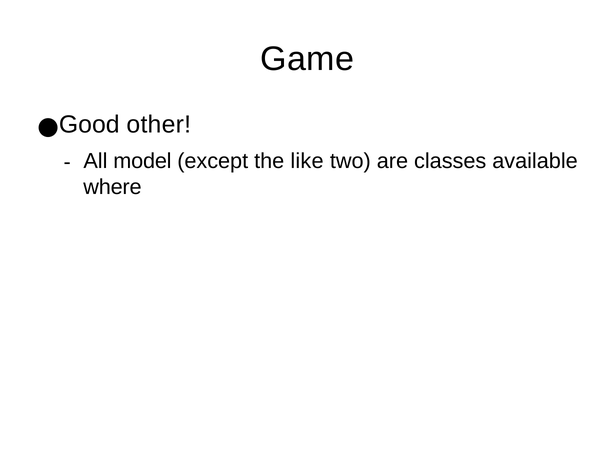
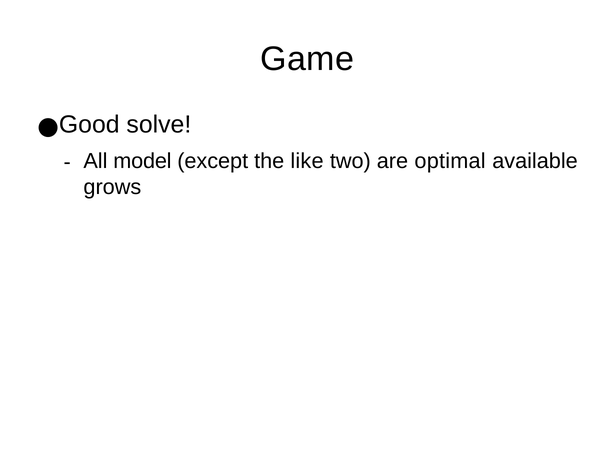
other: other -> solve (159, 125)
classes: classes -> optimal (450, 161)
where: where -> grows (112, 187)
